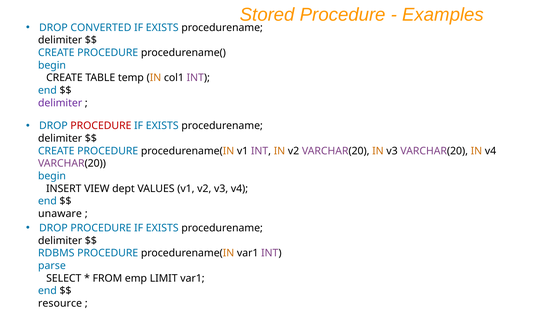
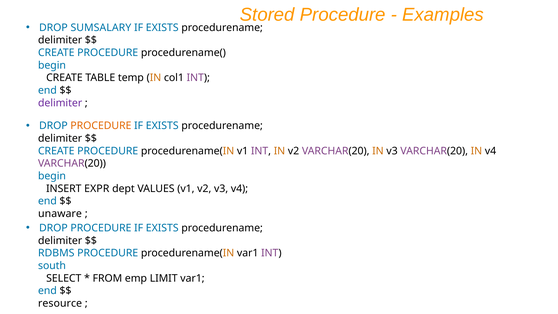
CONVERTED: CONVERTED -> SUMSALARY (101, 28)
PROCEDURE colour: red -> orange (101, 126)
VIEW: VIEW -> EXPR (97, 189)
parse: parse -> south (52, 266)
